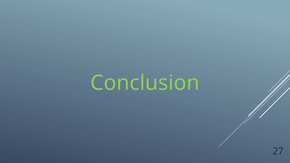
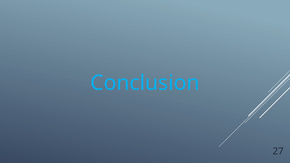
Conclusion colour: light green -> light blue (145, 83)
